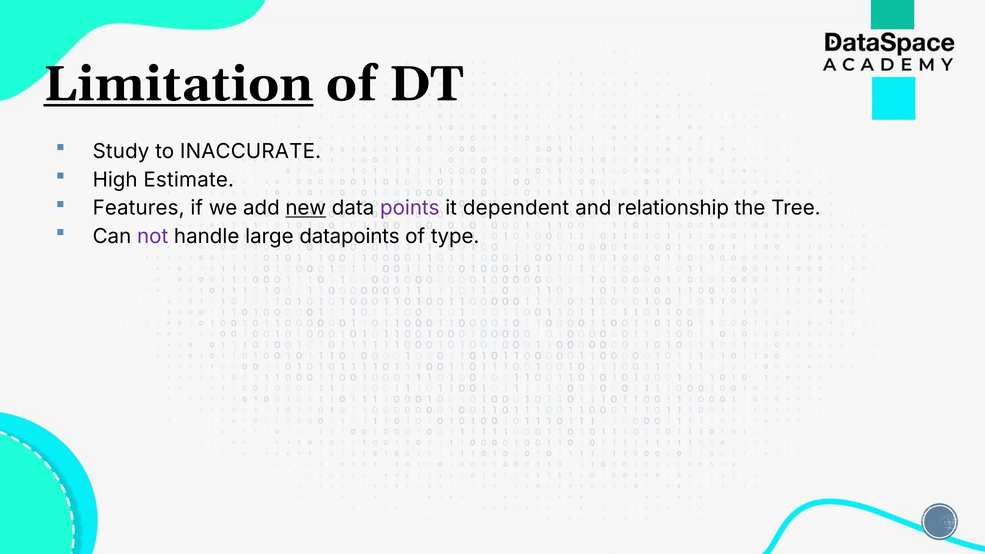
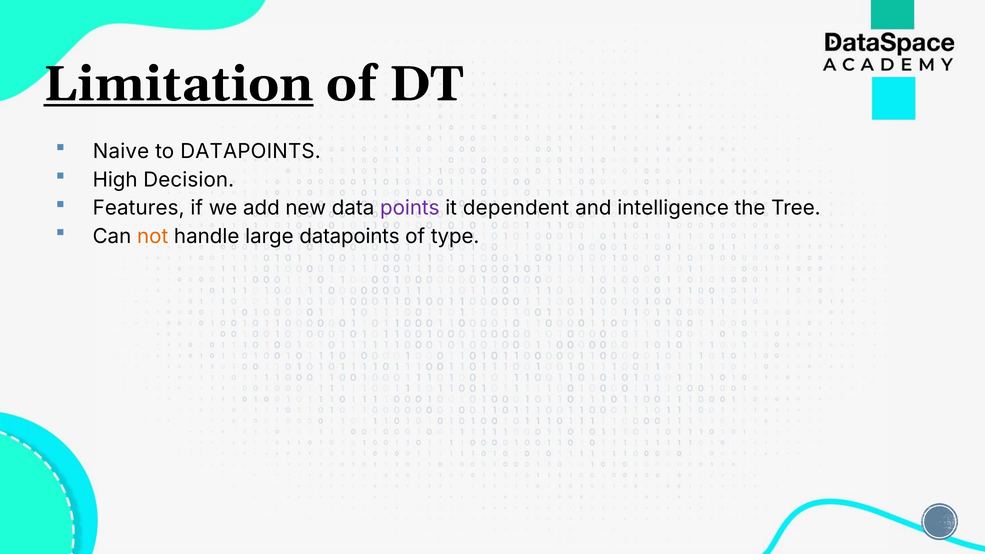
Study: Study -> Naive (121, 151)
to INACCURATE: INACCURATE -> DATAPOINTS (250, 151)
Estimate: Estimate -> Decision (189, 180)
new underline: present -> none (306, 208)
relationship: relationship -> intelligence (673, 208)
not colour: purple -> orange (153, 237)
